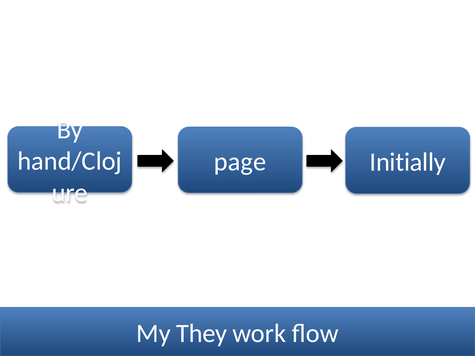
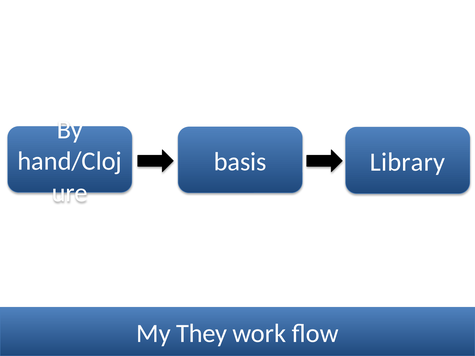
page: page -> basis (240, 162)
Initially: Initially -> Library (407, 162)
